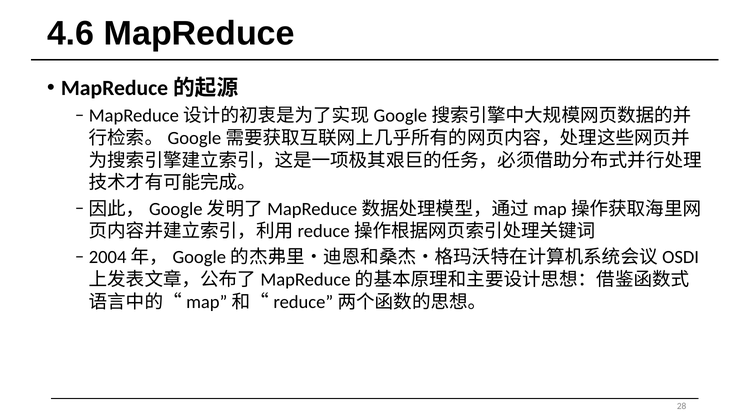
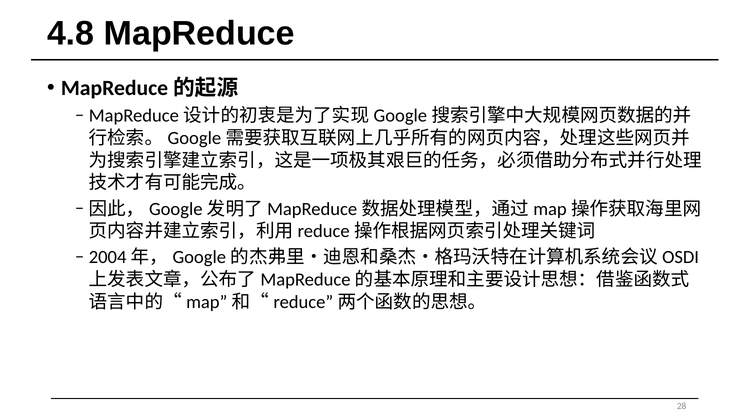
4.6: 4.6 -> 4.8 (71, 34)
